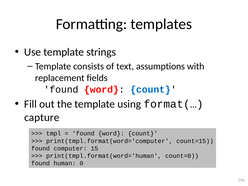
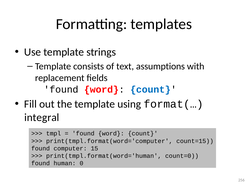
capture: capture -> integral (42, 117)
